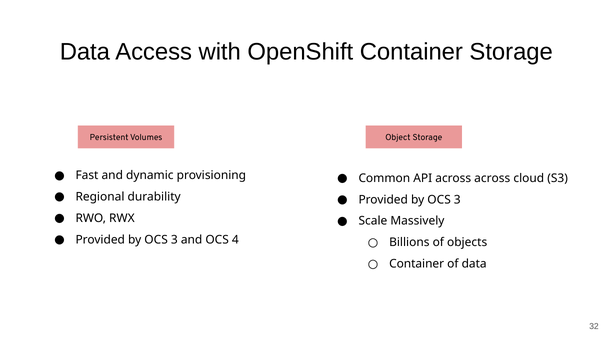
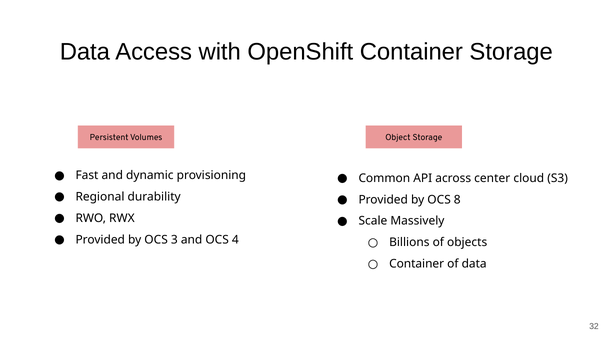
across across: across -> center (492, 178)
3: 3 -> 8 (457, 199)
